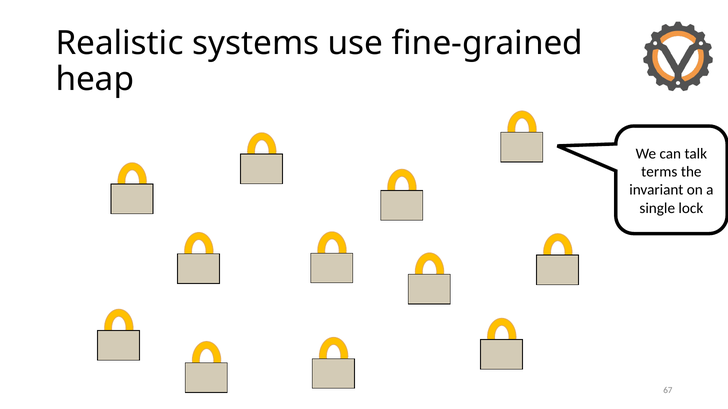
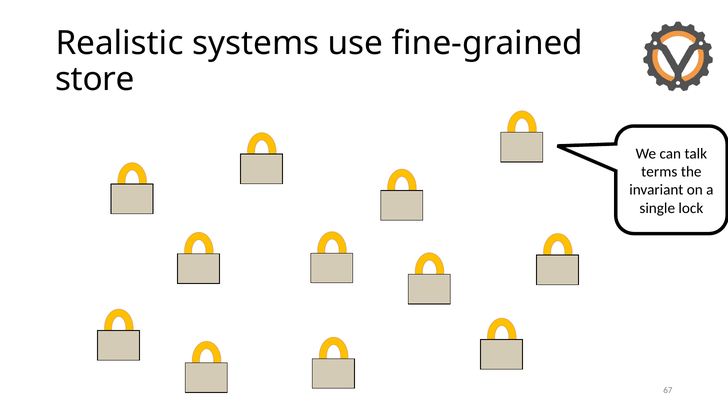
heap: heap -> store (95, 79)
